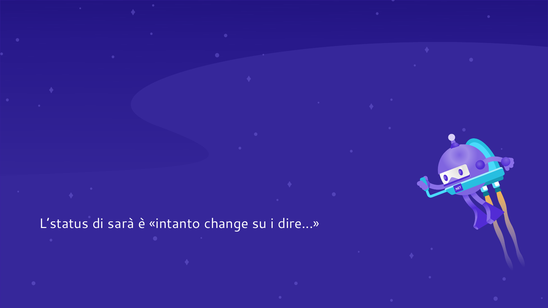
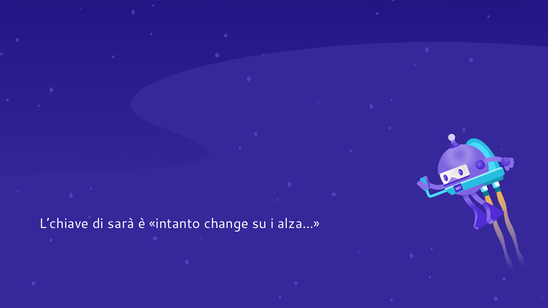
L’status: L’status -> L’chiave (64, 224)
dire: dire -> alza (299, 224)
